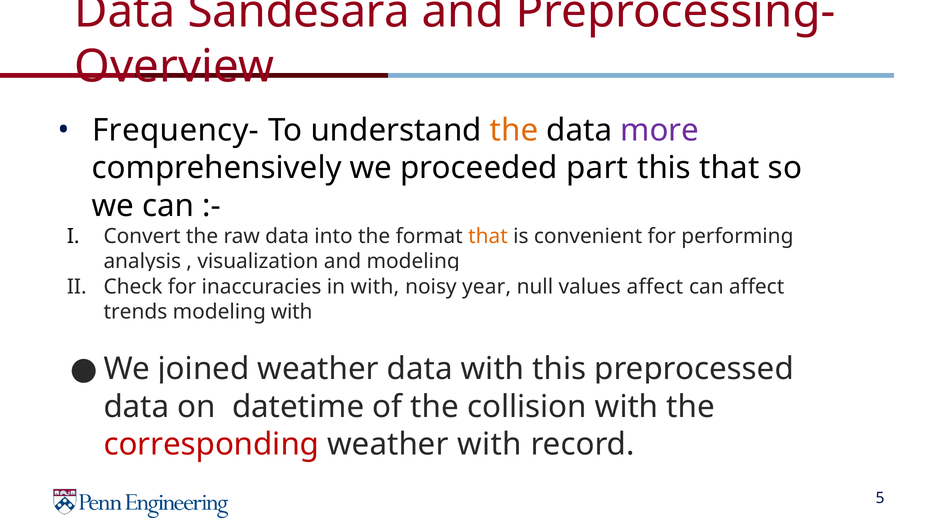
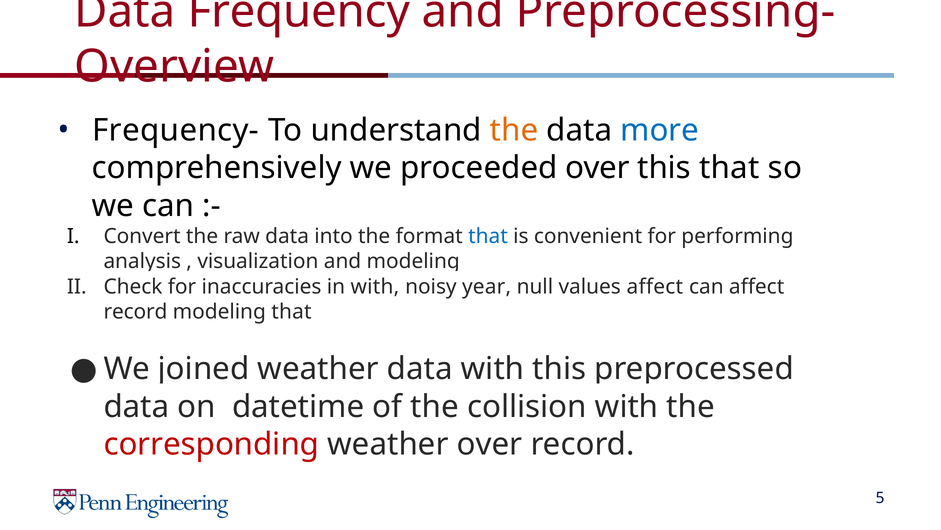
Sandesara: Sandesara -> Frequency (299, 11)
more colour: purple -> blue (660, 130)
proceeded part: part -> over (597, 168)
that colour: orange -> blue (488, 236)
trends: trends -> record (135, 311)
modeling with: with -> that (291, 311)
weather with: with -> over (490, 444)
